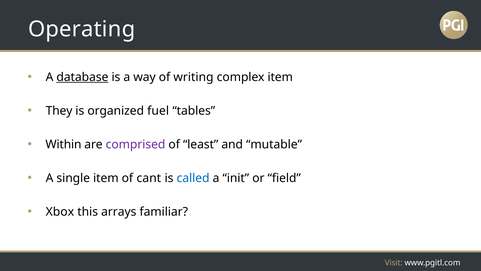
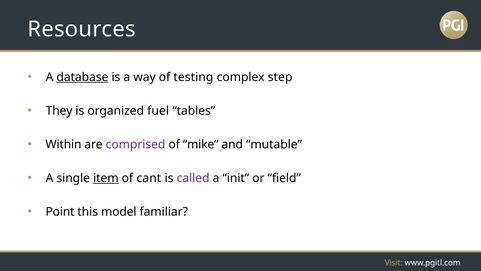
Operating: Operating -> Resources (82, 29)
writing: writing -> testing (193, 77)
complex item: item -> step (280, 77)
least: least -> mike (201, 144)
item underline: none -> present (106, 178)
called colour: blue -> purple (193, 178)
Xbox: Xbox -> Point (60, 212)
arrays: arrays -> model (119, 212)
